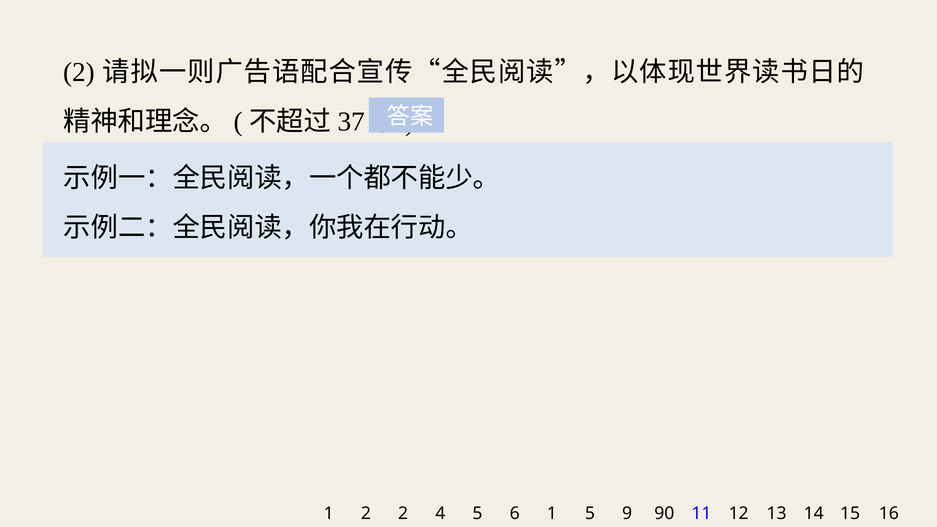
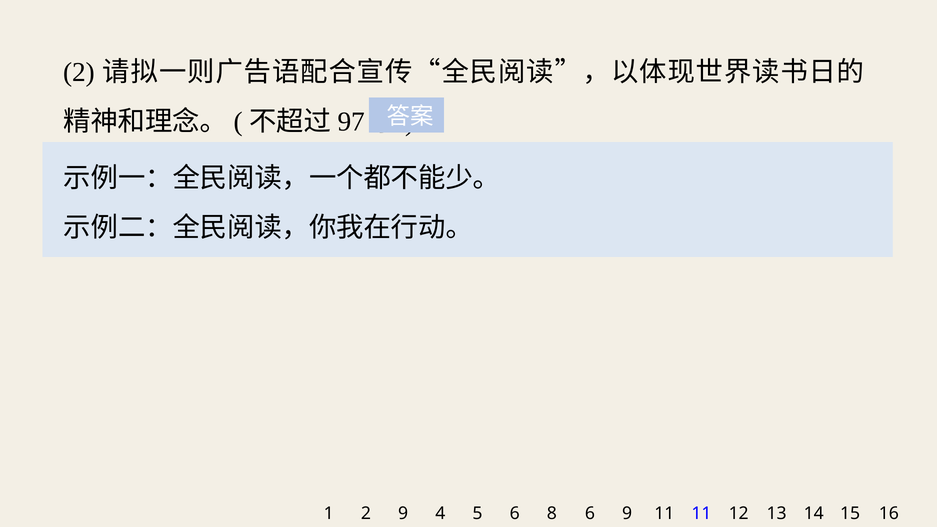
37: 37 -> 97 (351, 122)
2 2: 2 -> 9 (403, 514)
6 1: 1 -> 8 (552, 514)
5 5: 5 -> 6 (590, 514)
9 90: 90 -> 11 (664, 514)
